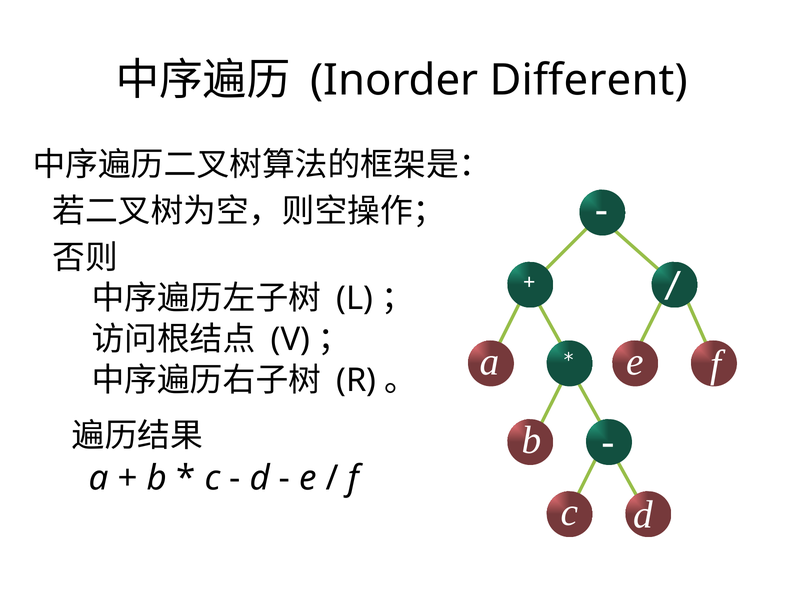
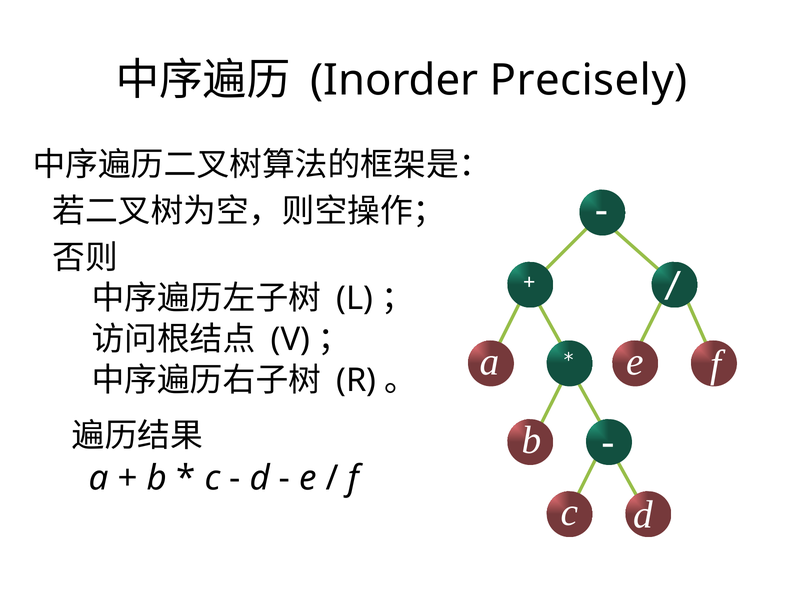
Different: Different -> Precisely (589, 80)
